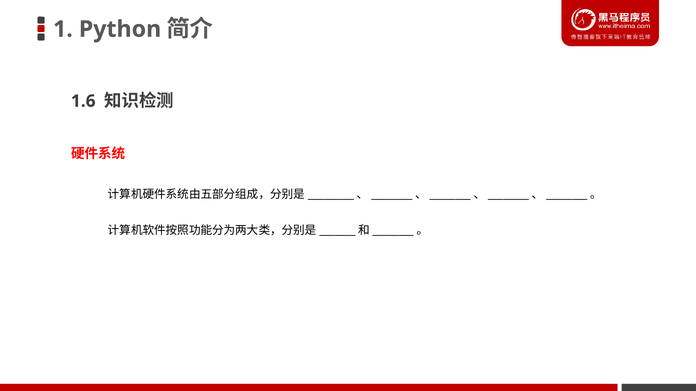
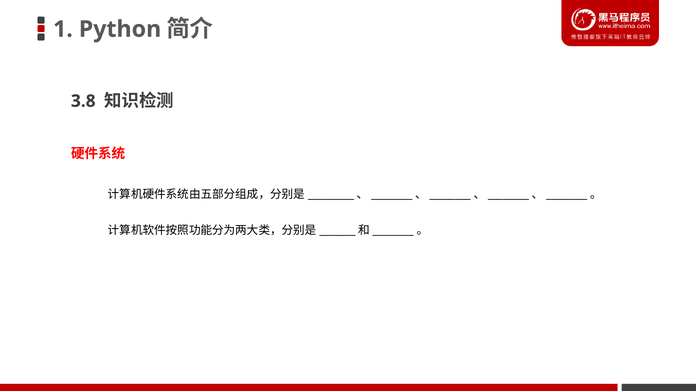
1.6: 1.6 -> 3.8 (83, 101)
